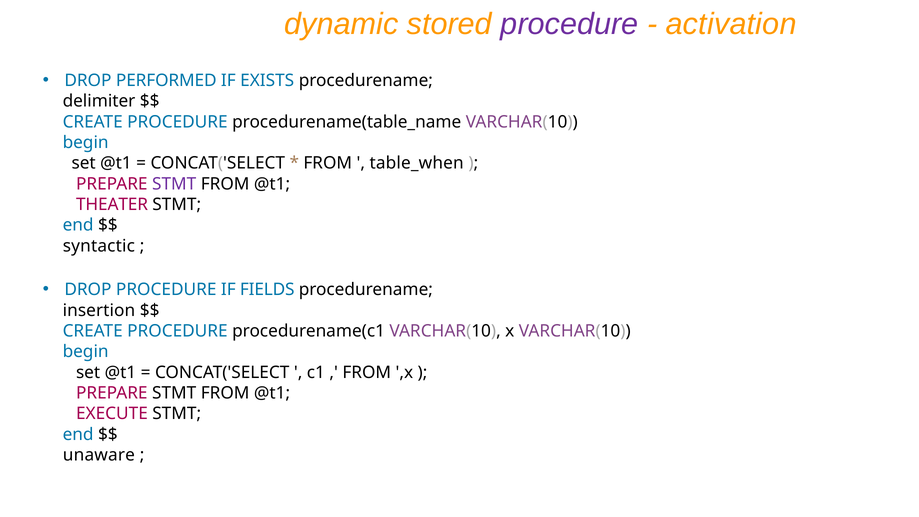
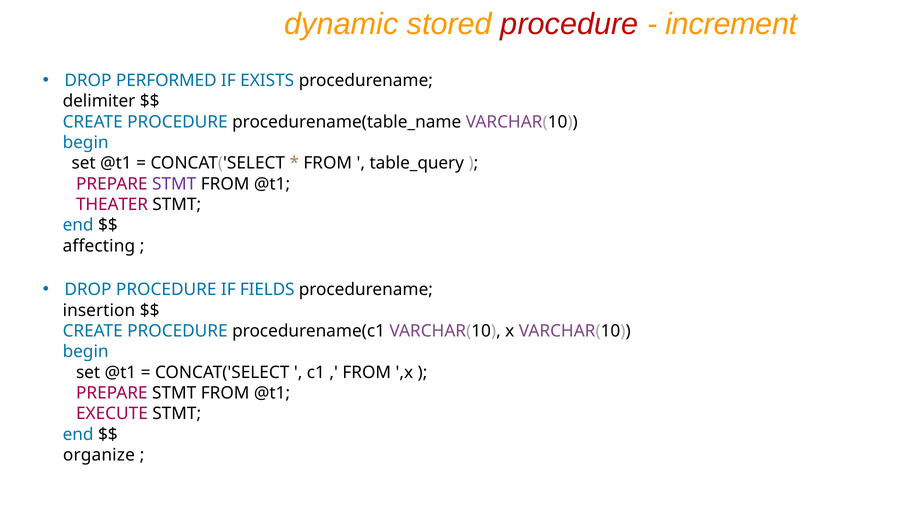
procedure colour: purple -> red (569, 24)
activation: activation -> increment (731, 24)
table_when: table_when -> table_query (417, 163)
syntactic: syntactic -> affecting (99, 246)
unaware: unaware -> organize (99, 455)
